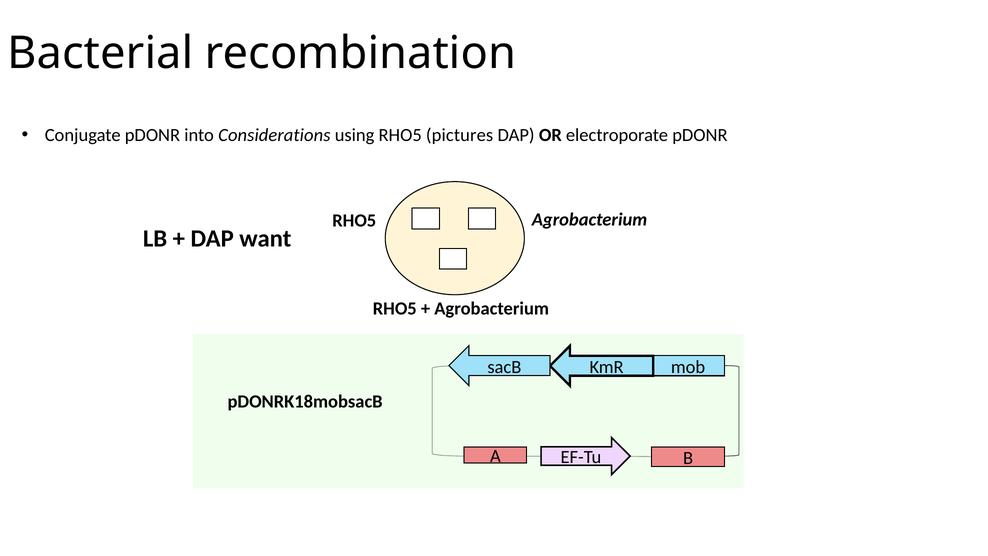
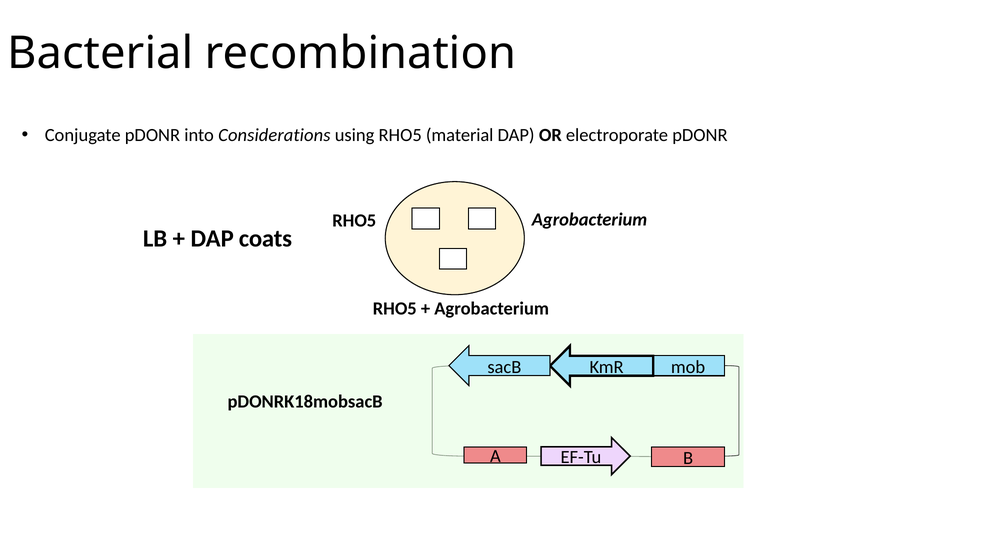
pictures: pictures -> material (460, 135)
want: want -> coats (265, 239)
